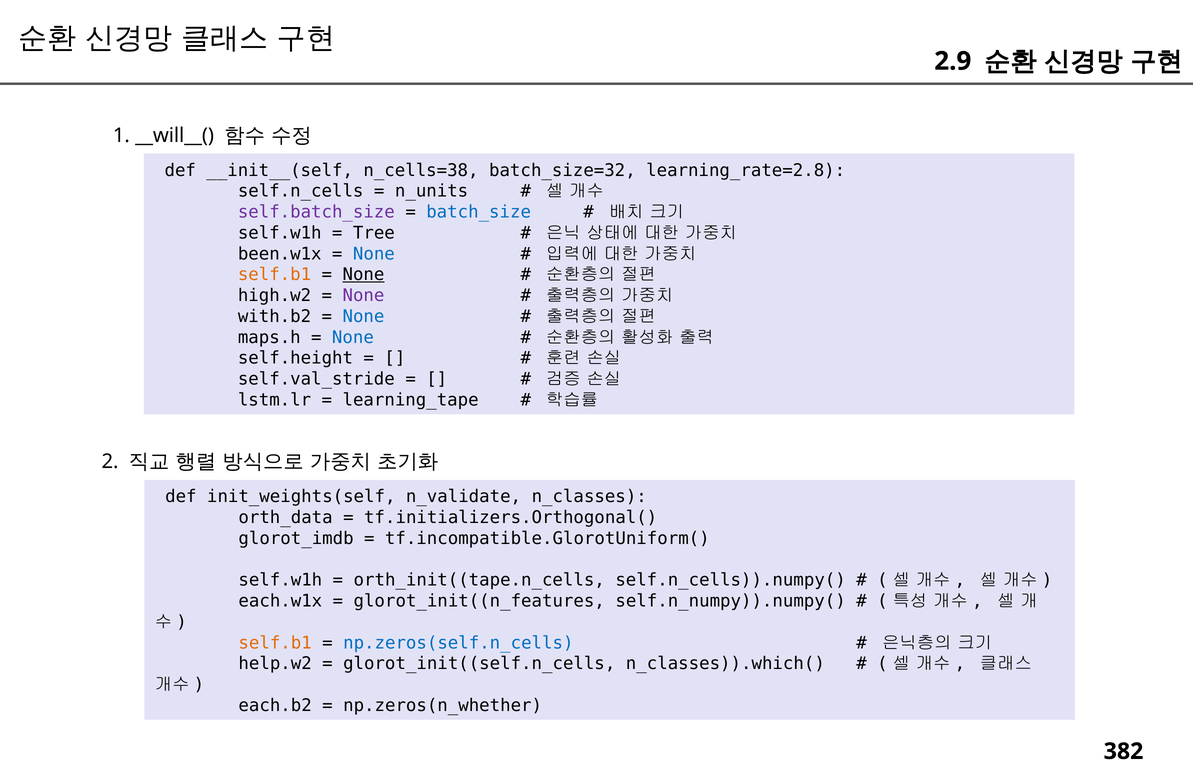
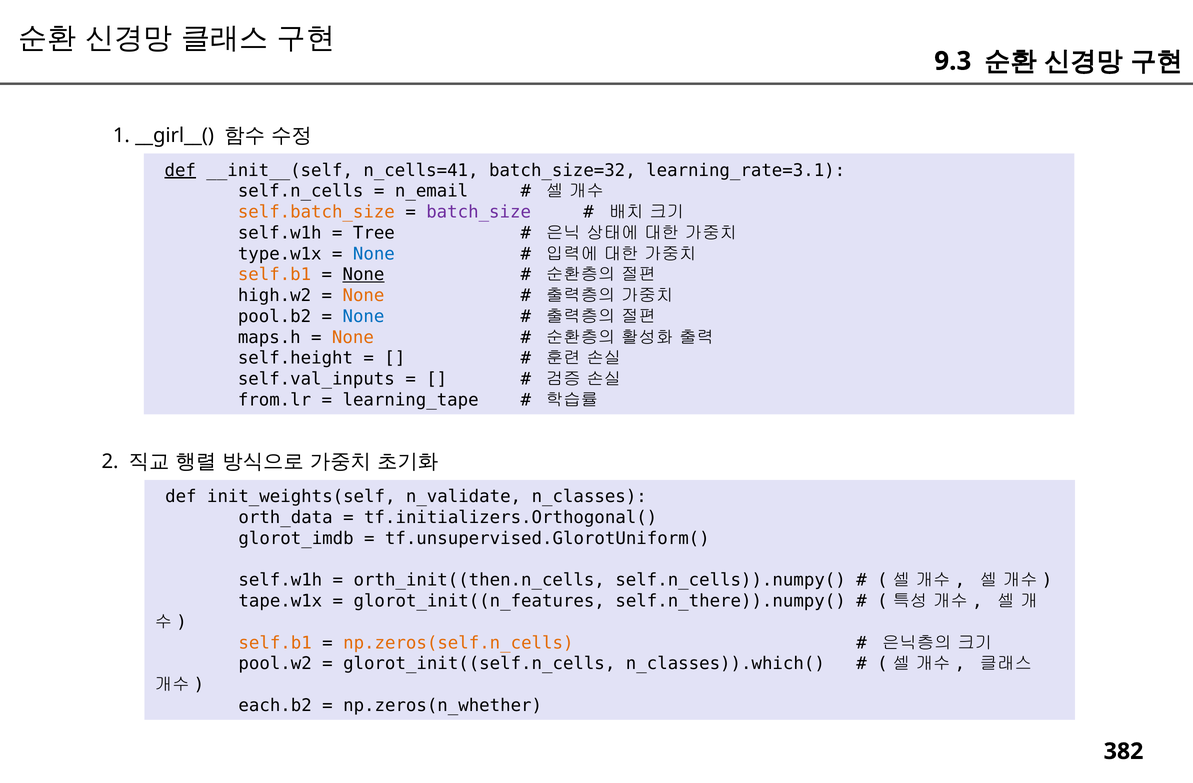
2.9: 2.9 -> 9.3 (953, 61)
__will__(: __will__( -> __girl__( (175, 135)
def underline: none -> present (180, 170)
n_cells=38: n_cells=38 -> n_cells=41 (421, 170)
learning_rate=2.8: learning_rate=2.8 -> learning_rate=3.1 (746, 170)
n_units: n_units -> n_email (432, 191)
self.batch_size colour: purple -> orange (316, 212)
batch_size colour: blue -> purple (479, 212)
been.w1x: been.w1x -> type.w1x (280, 254)
None colour: purple -> orange (363, 296)
with.b2: with.b2 -> pool.b2 (275, 317)
None colour: blue -> orange (353, 338)
self.val_stride: self.val_stride -> self.val_inputs (316, 379)
lstm.lr: lstm.lr -> from.lr (275, 400)
tf.incompatible.GlorotUniform(: tf.incompatible.GlorotUniform( -> tf.unsupervised.GlorotUniform( (547, 539)
orth_init((tape.n_cells: orth_init((tape.n_cells -> orth_init((then.n_cells (479, 581)
each.w1x: each.w1x -> tape.w1x (280, 602)
self.n_numpy)).numpy(: self.n_numpy)).numpy( -> self.n_there)).numpy( (731, 602)
np.zeros(self.n_cells colour: blue -> orange (458, 643)
help.w2: help.w2 -> pool.w2 (275, 664)
